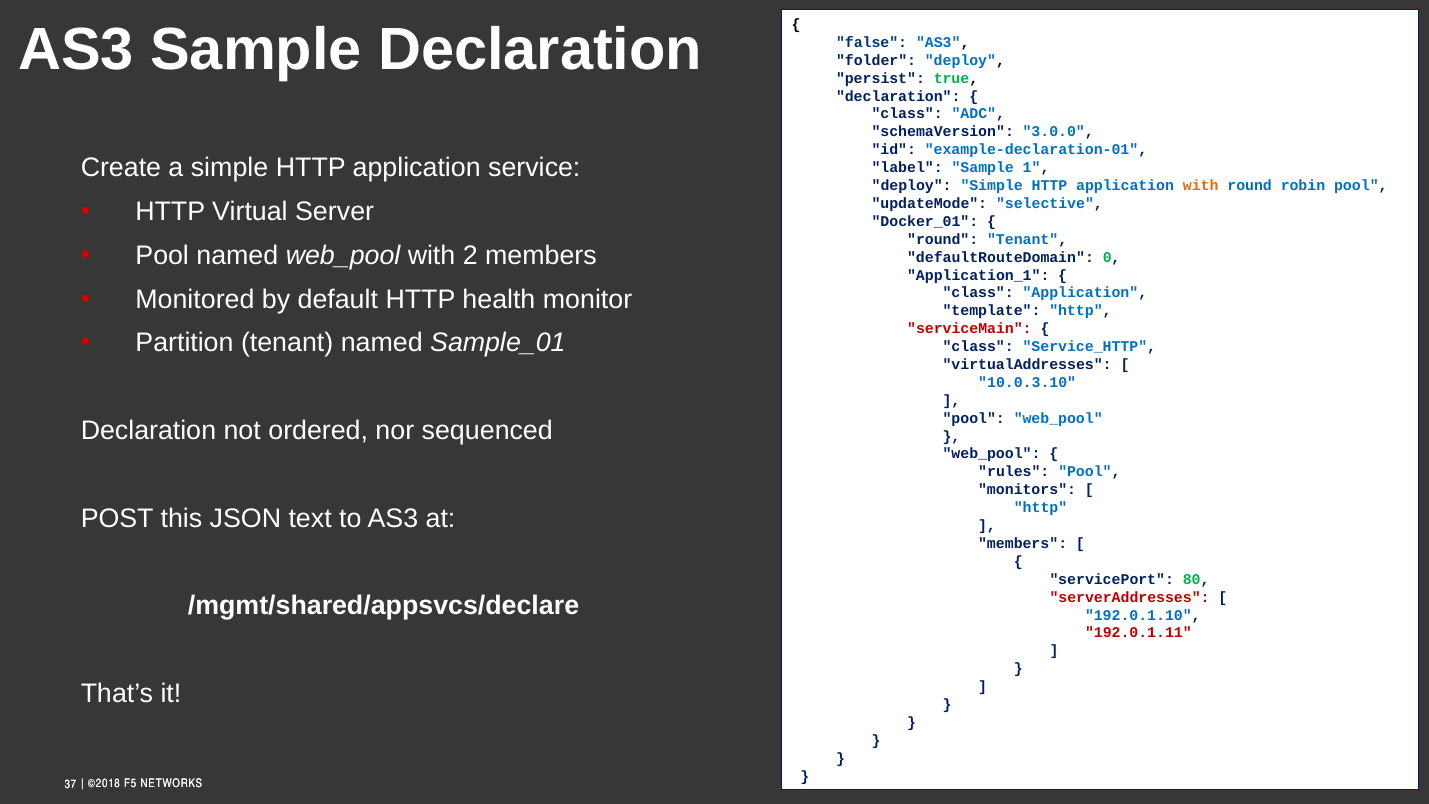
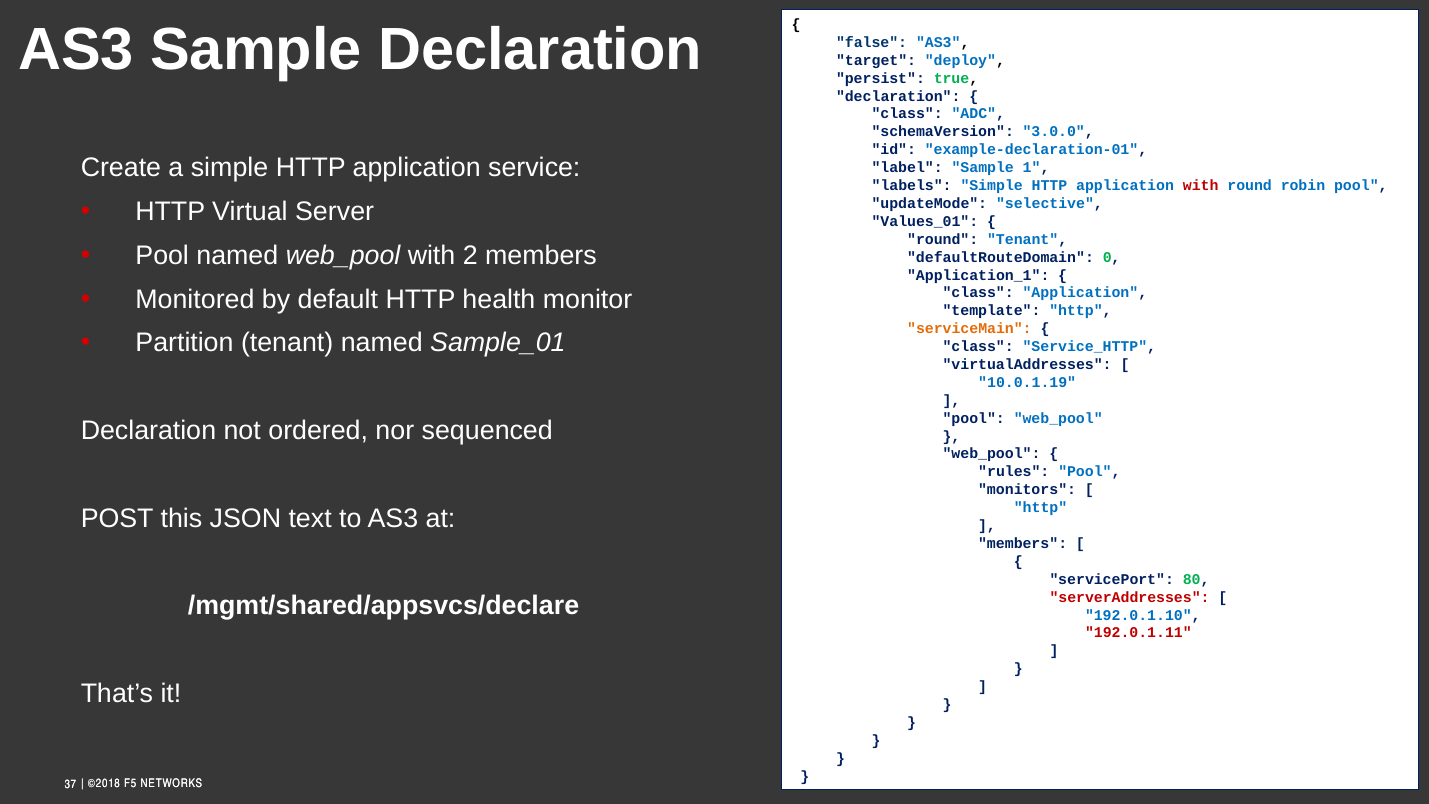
folder: folder -> target (876, 60)
deploy: deploy -> labels (912, 186)
with colour: orange -> red (1201, 186)
Docker_01: Docker_01 -> Values_01 (925, 221)
serviceMain colour: red -> orange (969, 329)
10.0.3.10: 10.0.3.10 -> 10.0.1.19 (1027, 382)
